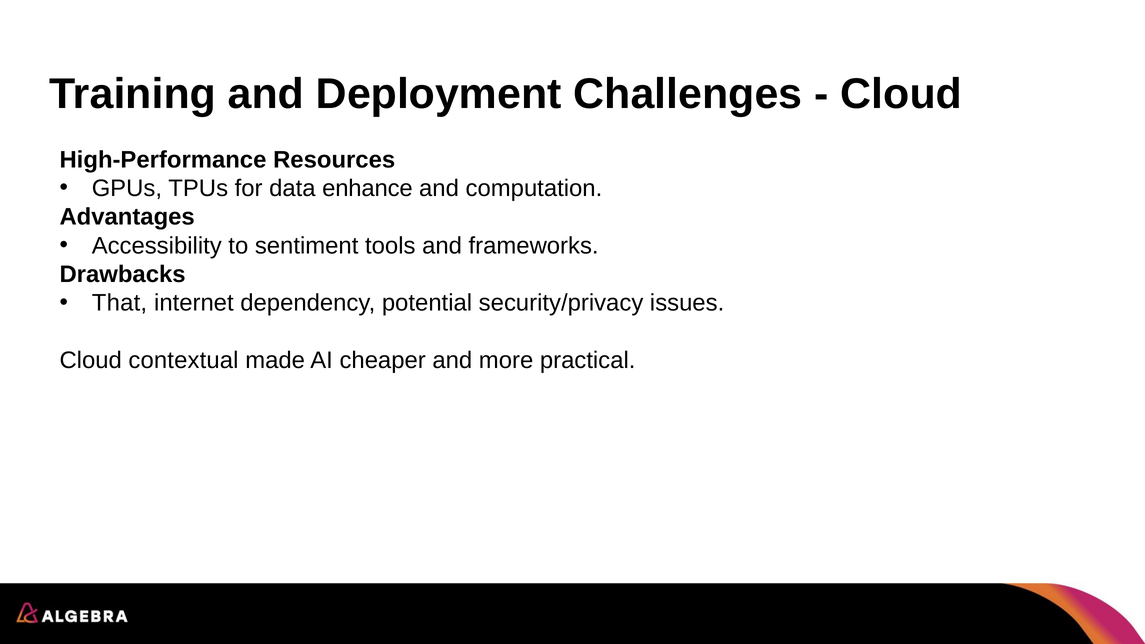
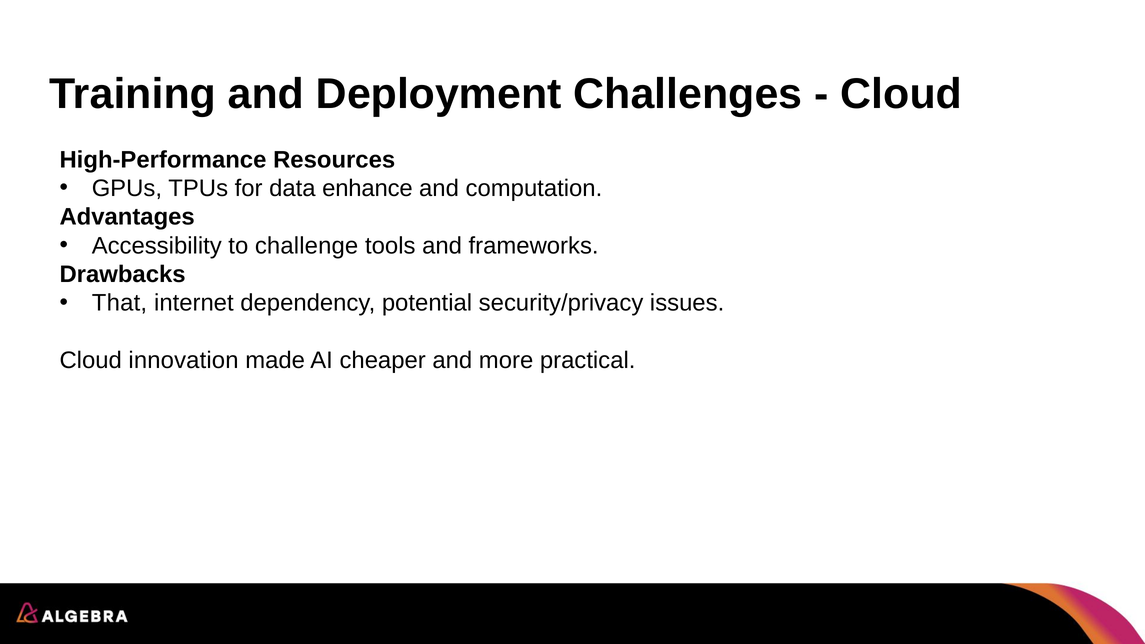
sentiment: sentiment -> challenge (307, 246)
contextual: contextual -> innovation (183, 360)
